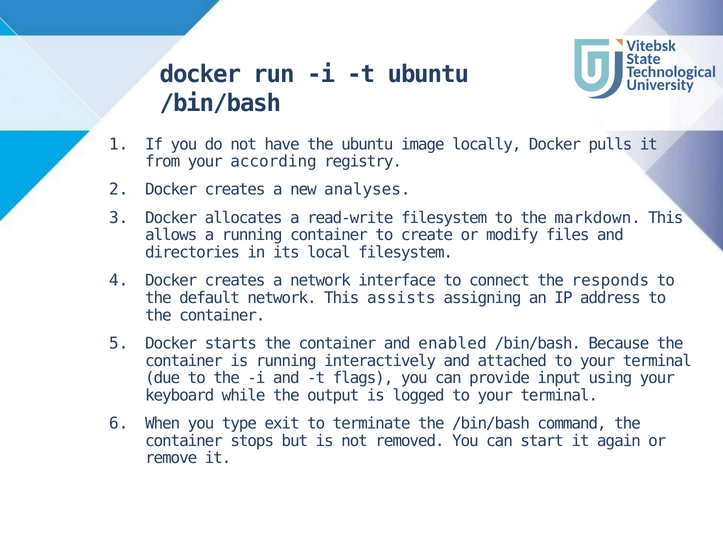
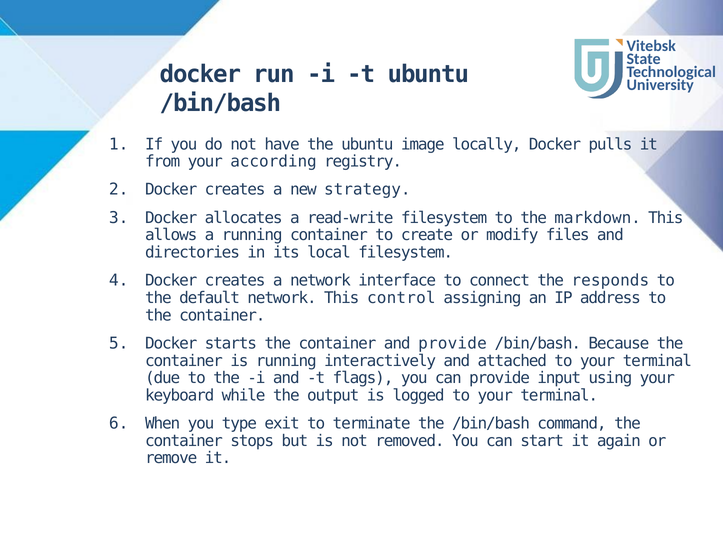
analyses: analyses -> strategy (367, 190)
assists: assists -> control (401, 298)
and enabled: enabled -> provide (452, 344)
